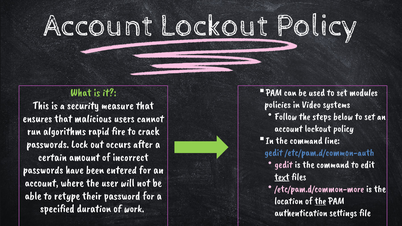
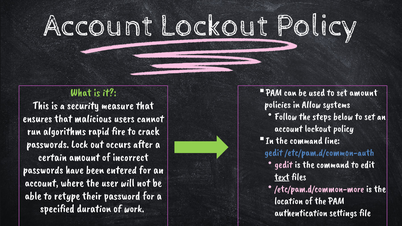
set modules: modules -> amount (363, 92)
Video: Video -> Allow (311, 104)
the underline: present -> none (320, 201)
